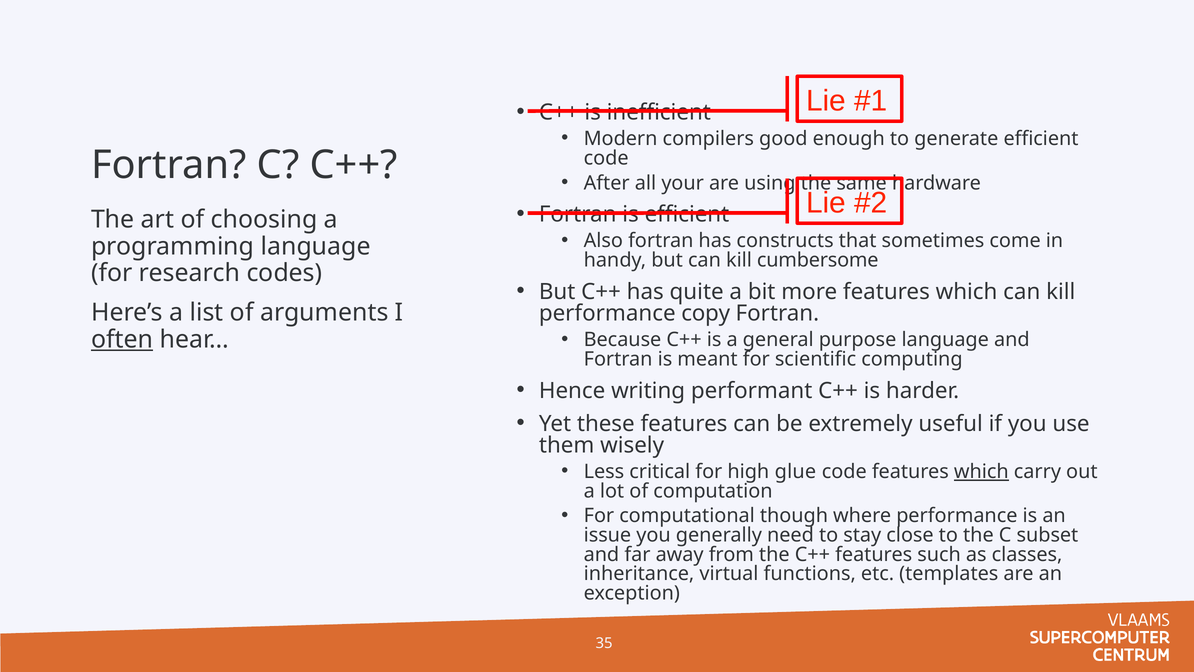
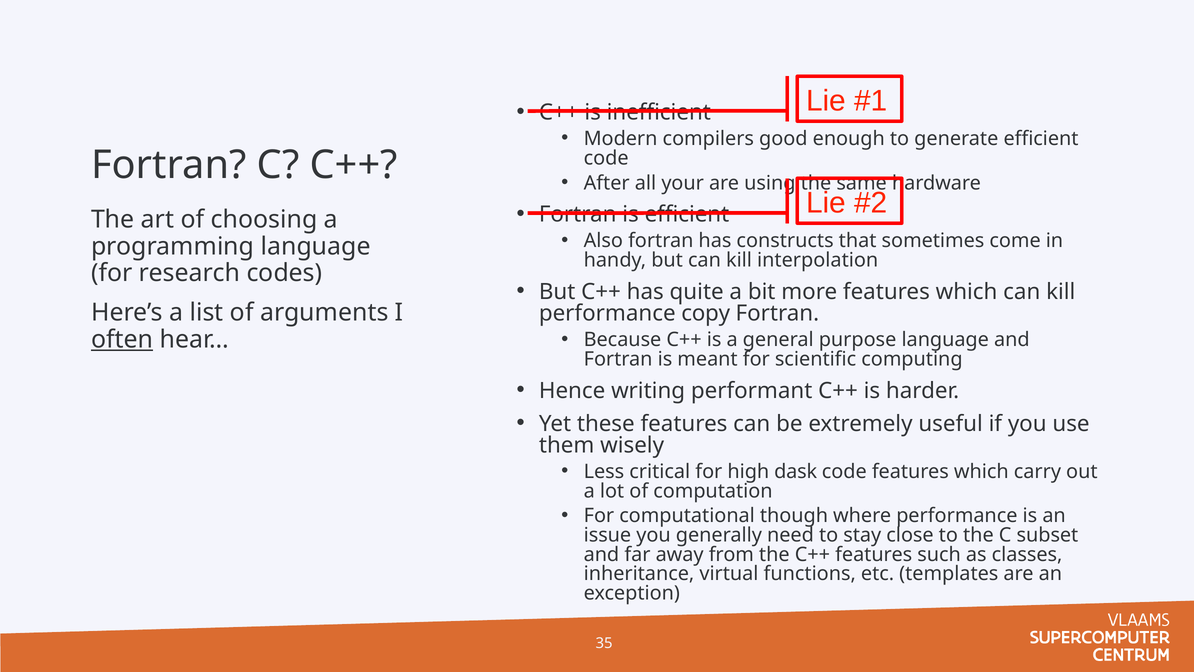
cumbersome: cumbersome -> interpolation (818, 260)
glue: glue -> dask (796, 471)
which underline: present -> none (981, 471)
